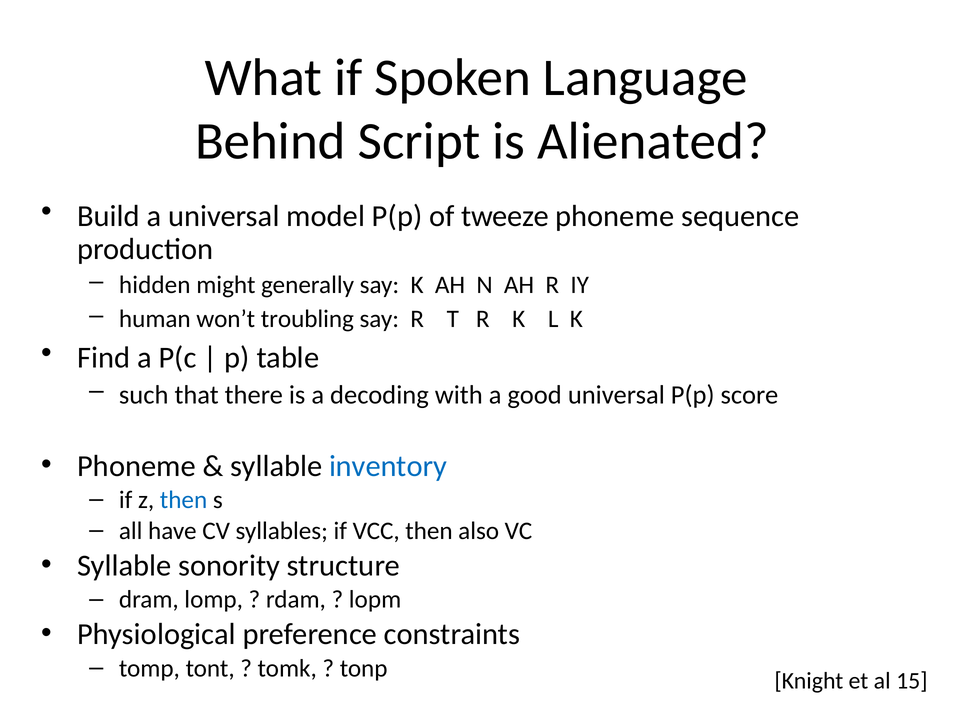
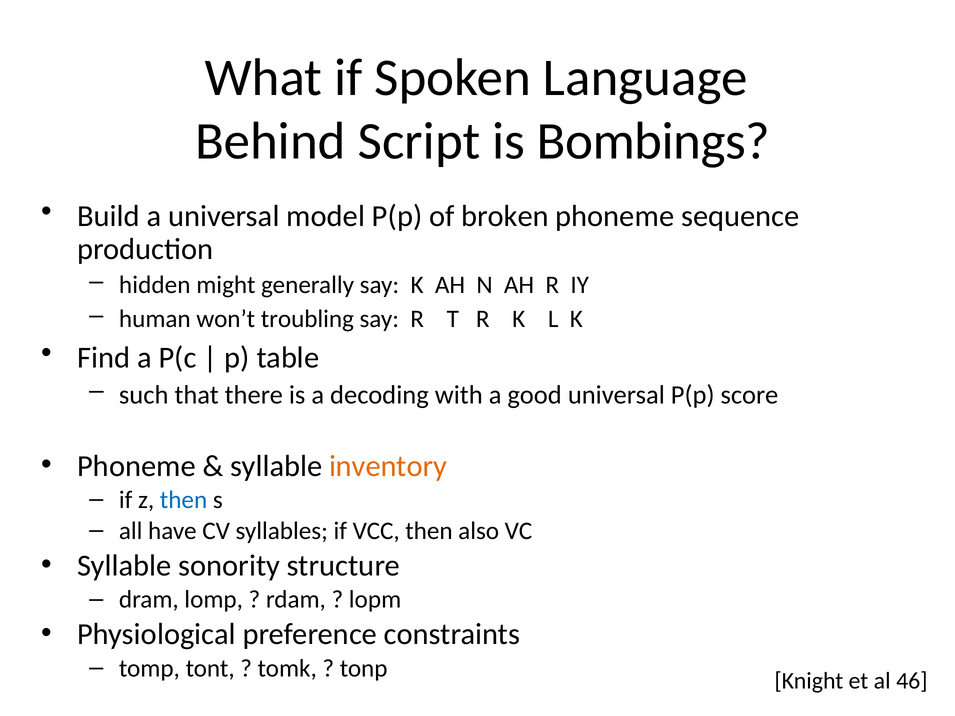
Alienated: Alienated -> Bombings (653, 141)
tweeze: tweeze -> broken (505, 216)
inventory colour: blue -> orange (388, 466)
15: 15 -> 46 (912, 681)
